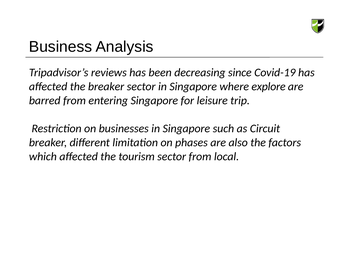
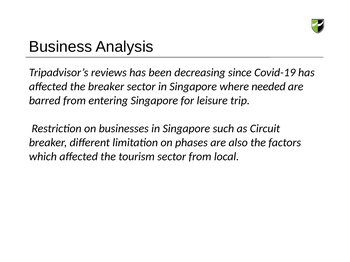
explore: explore -> needed (269, 87)
